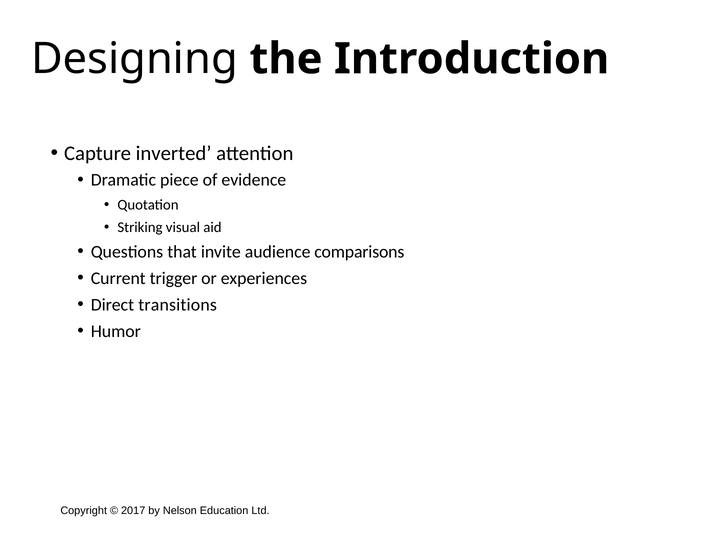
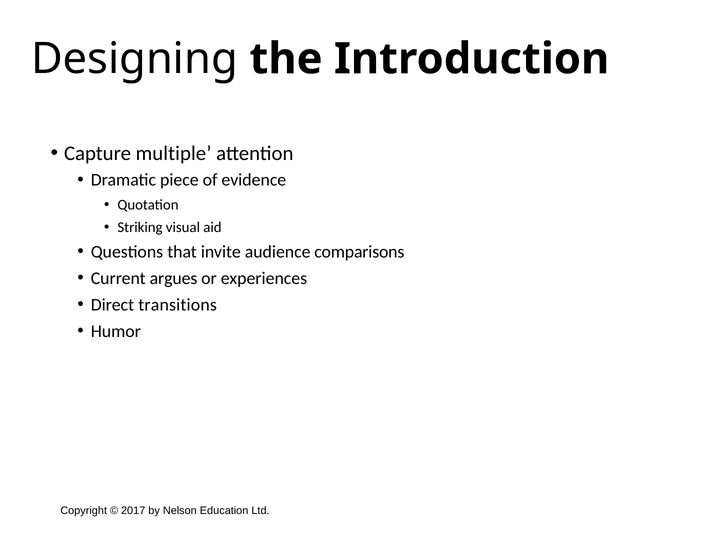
inverted: inverted -> multiple (174, 153)
trigger: trigger -> argues (174, 278)
